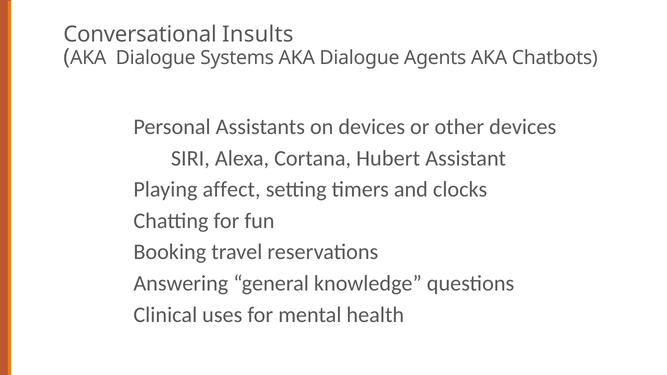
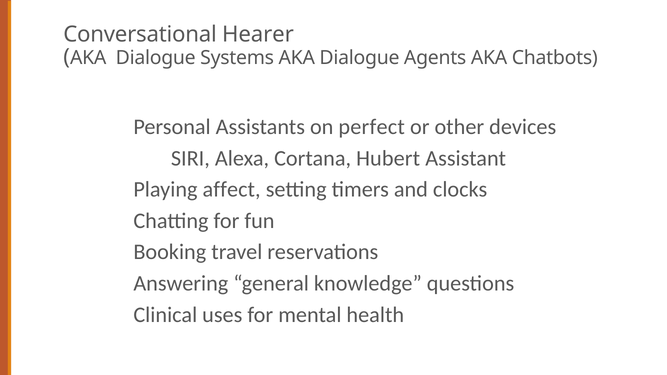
Insults: Insults -> Hearer (258, 34)
on devices: devices -> perfect (372, 127)
